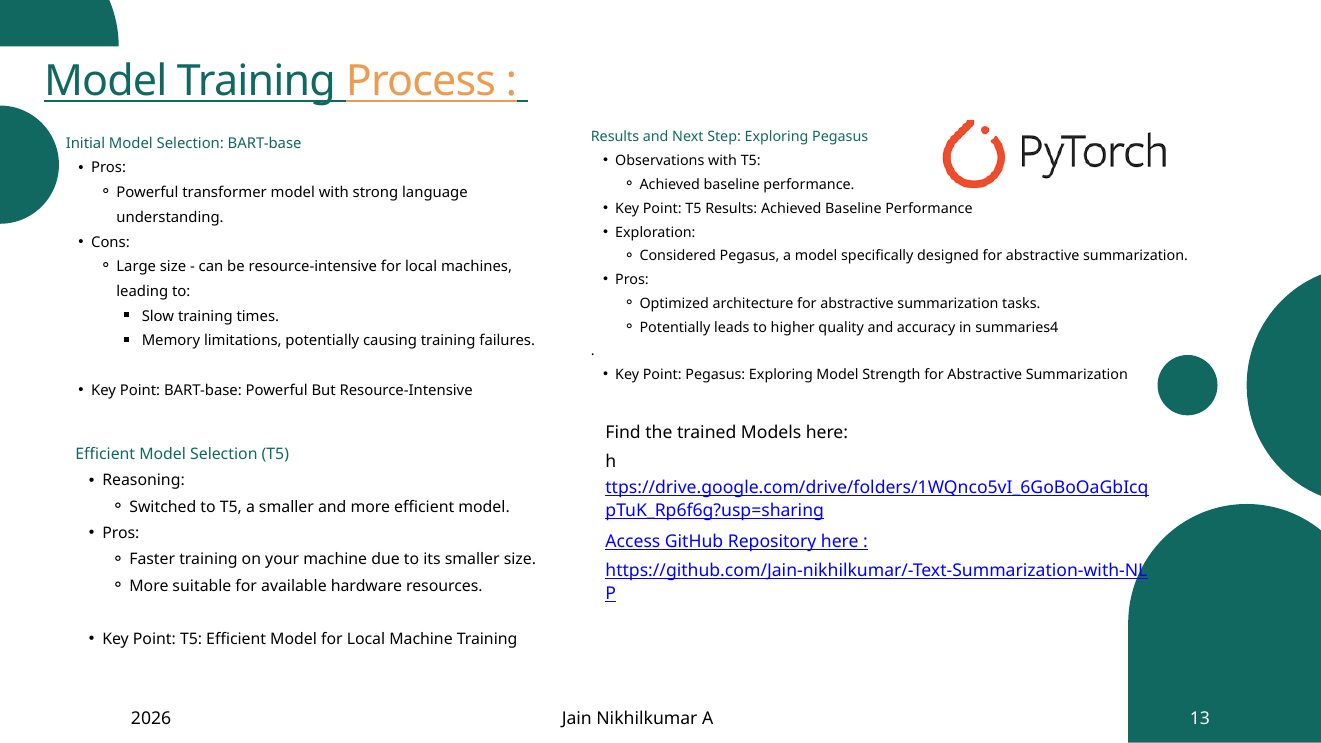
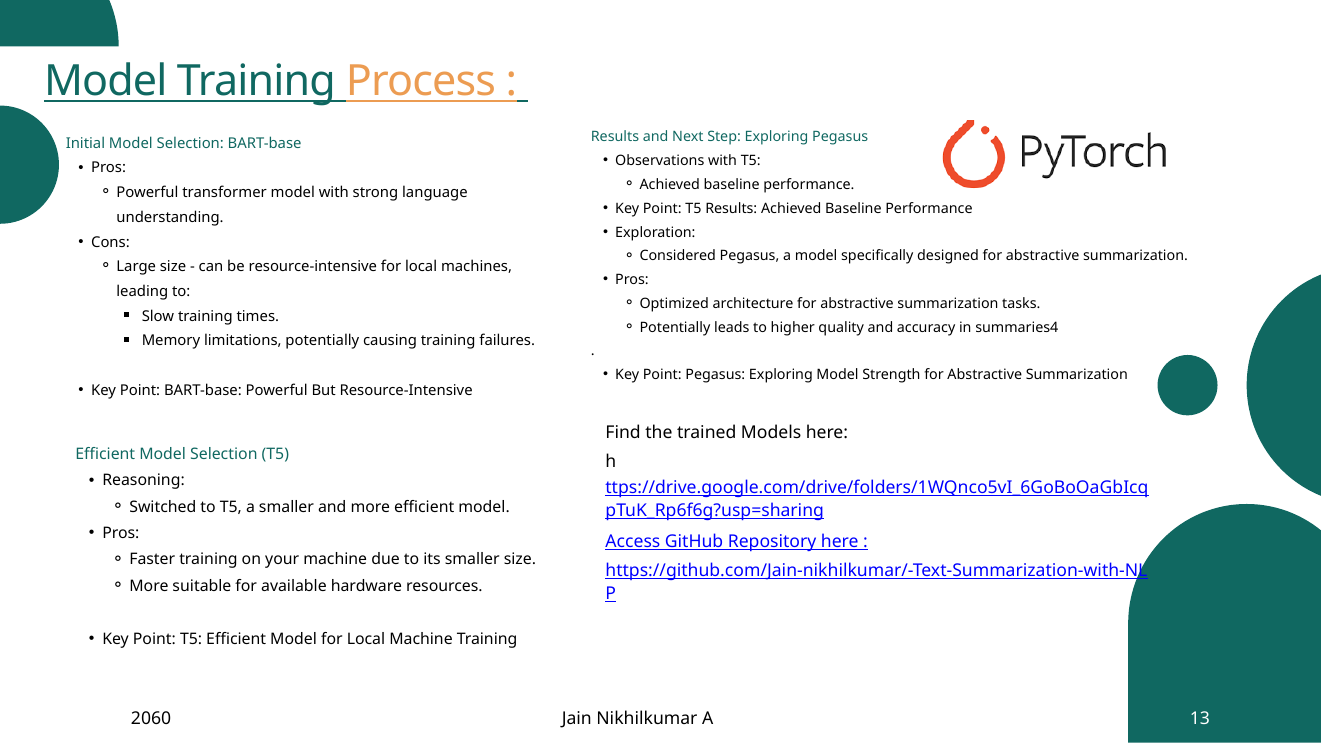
2026: 2026 -> 2060 (151, 718)
